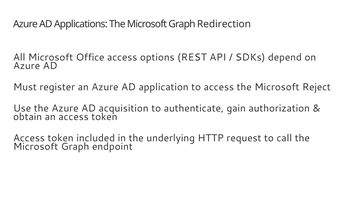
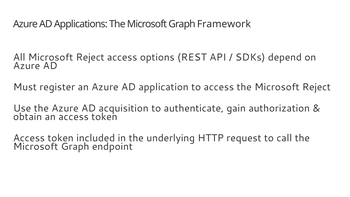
Redirection: Redirection -> Framework (224, 24)
All Microsoft Office: Office -> Reject (90, 57)
